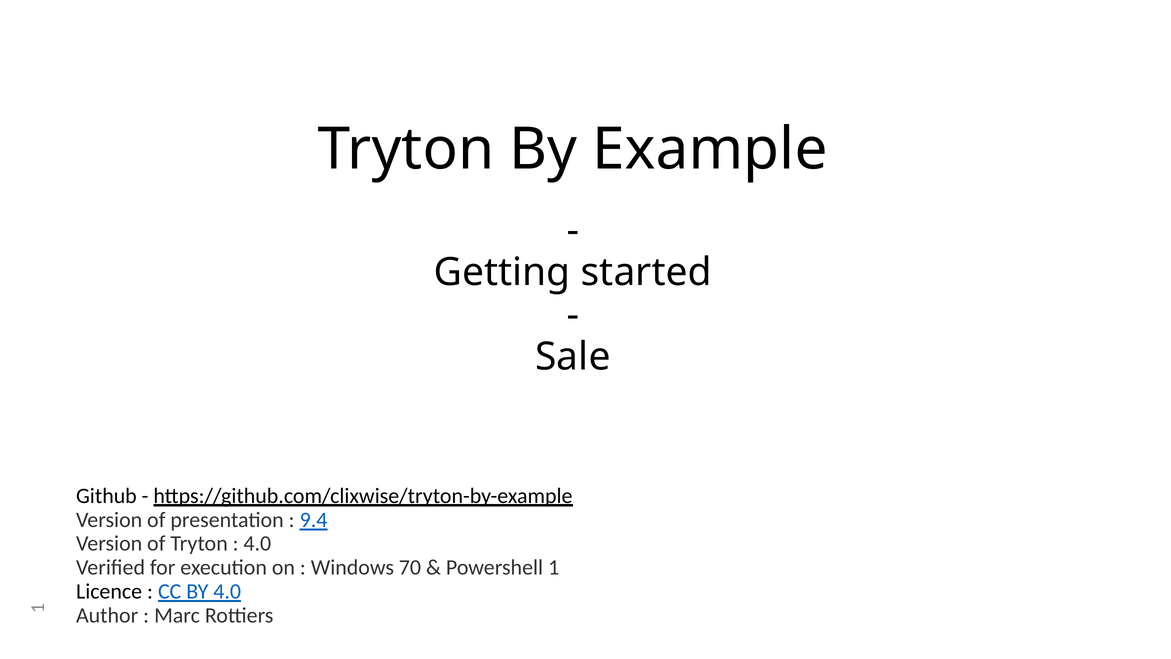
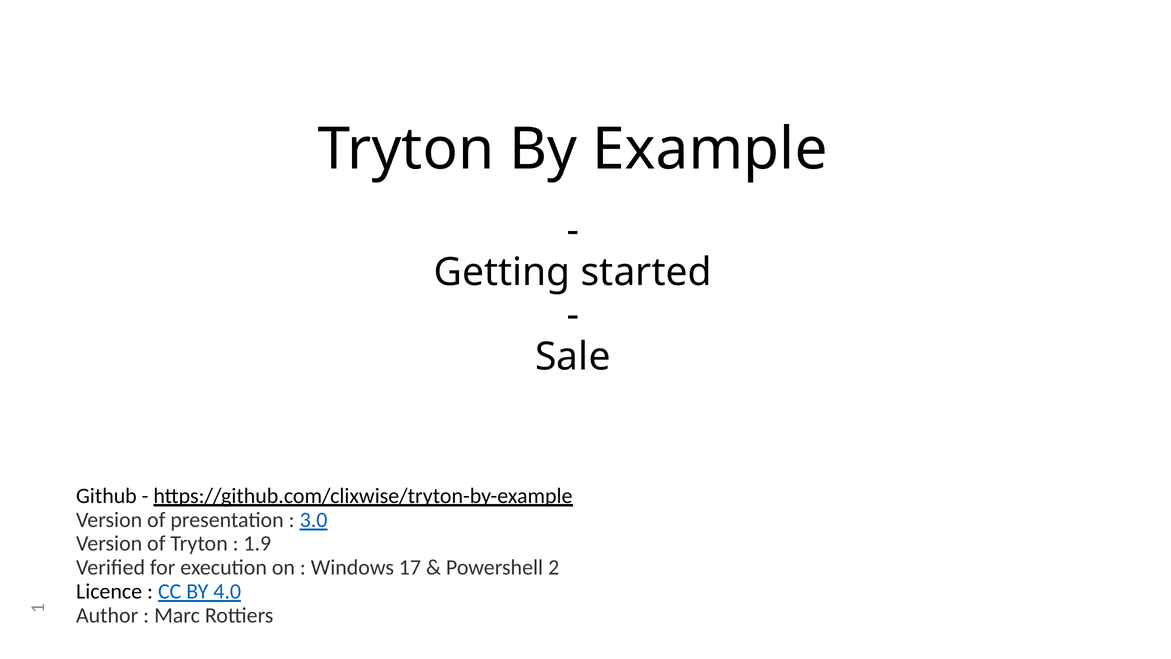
9.4: 9.4 -> 3.0 (314, 520)
4.0: 4.0 -> 1.9 (257, 543)
70: 70 -> 17 (410, 567)
Powershell 1: 1 -> 2 (554, 567)
